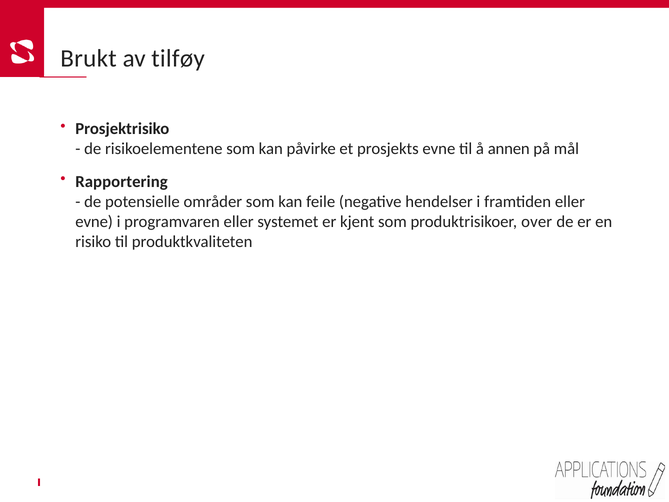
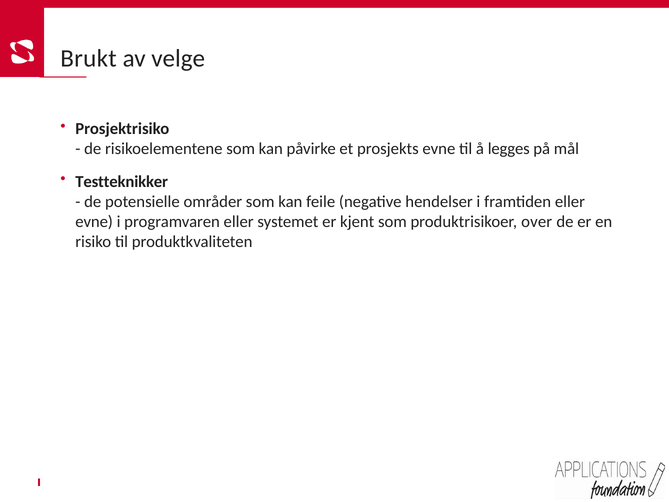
tilføy: tilføy -> velge (178, 58)
annen: annen -> legges (509, 149)
Rapportering: Rapportering -> Testteknikker (122, 181)
